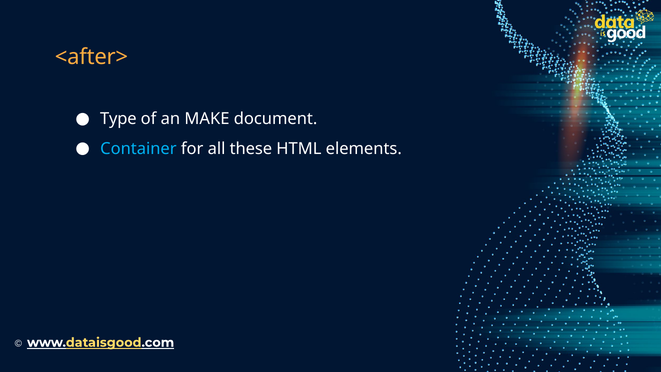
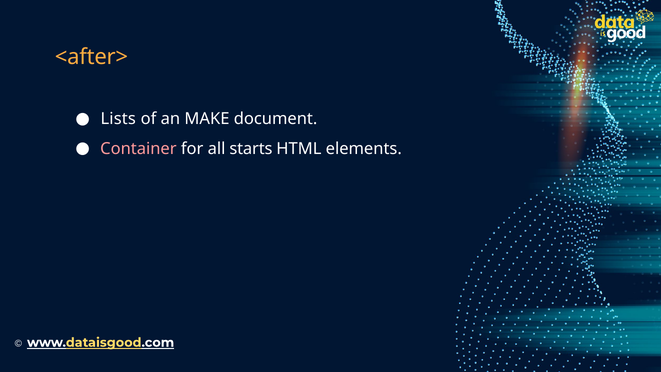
Type: Type -> Lists (118, 119)
Container colour: light blue -> pink (138, 149)
these: these -> starts (251, 149)
